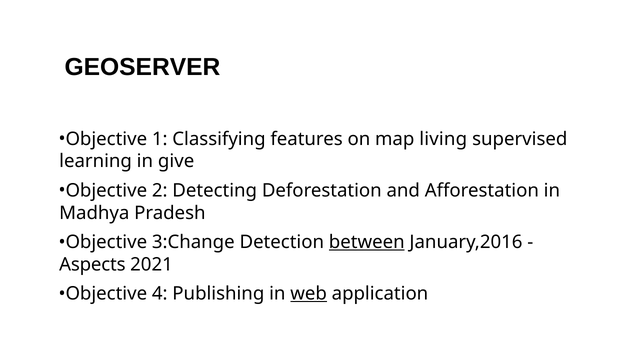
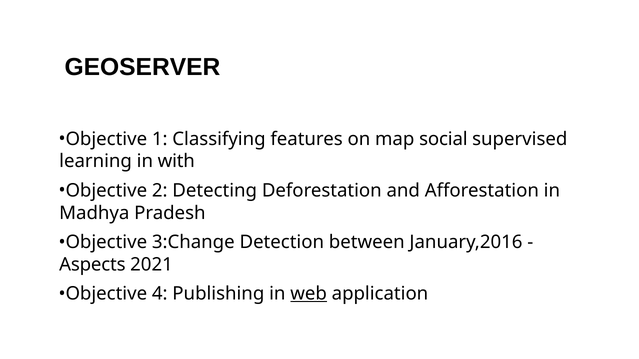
living: living -> social (443, 139)
give: give -> with (176, 162)
between underline: present -> none (367, 242)
